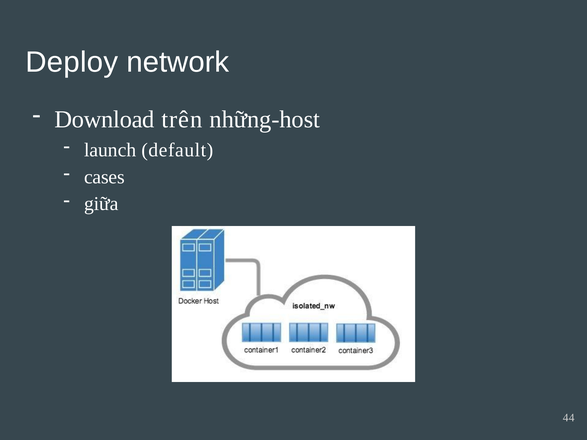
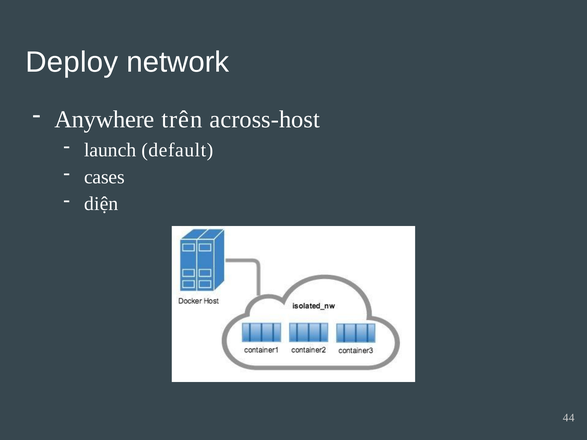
Download: Download -> Anywhere (104, 120)
những-host: những-host -> across-host (265, 120)
giữa: giữa -> diện (101, 204)
